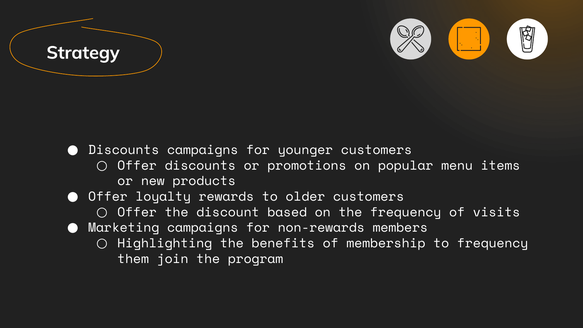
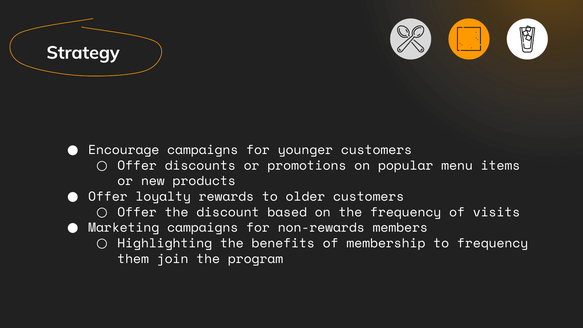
Discounts: Discounts -> Encourage (124, 150)
